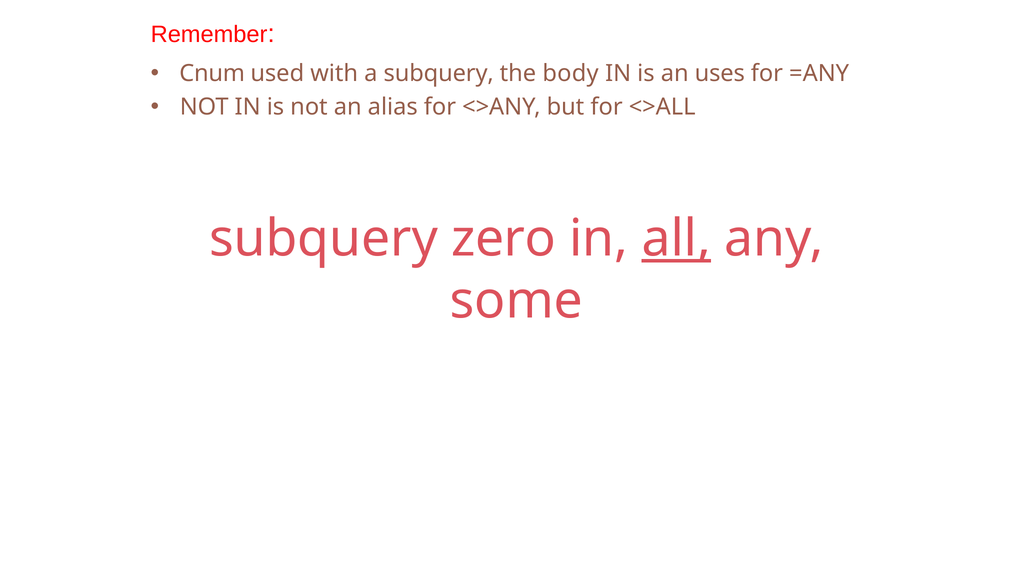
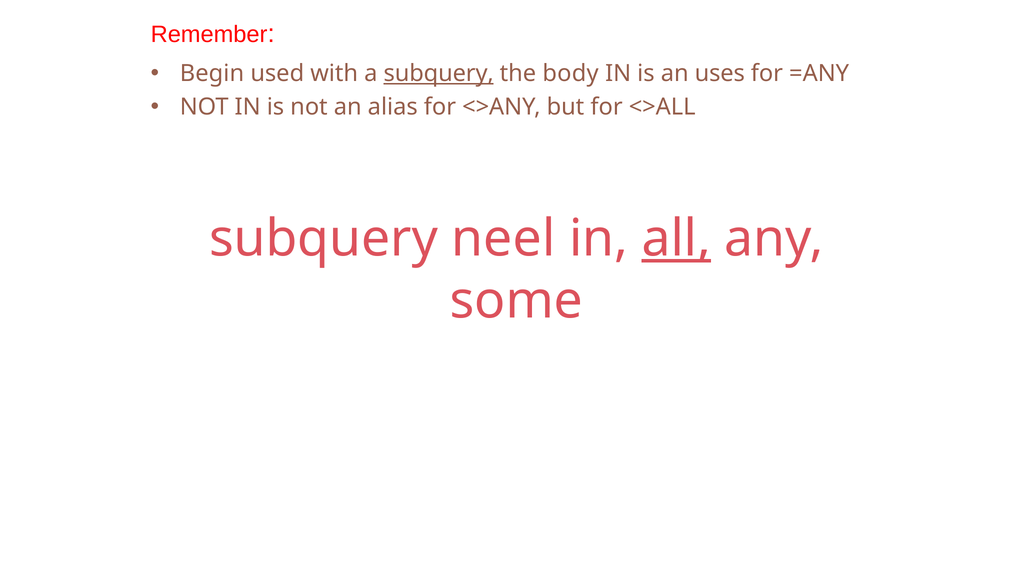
Cnum: Cnum -> Begin (212, 74)
subquery underline: none -> present (439, 74)
zero: zero -> neel (503, 239)
